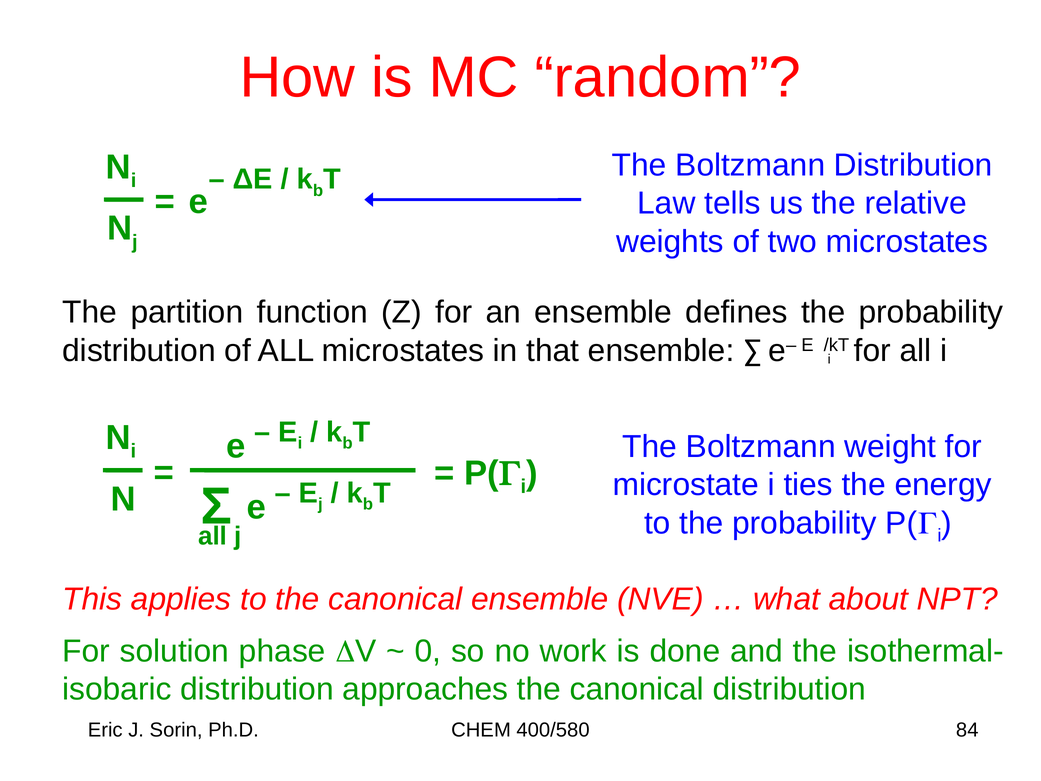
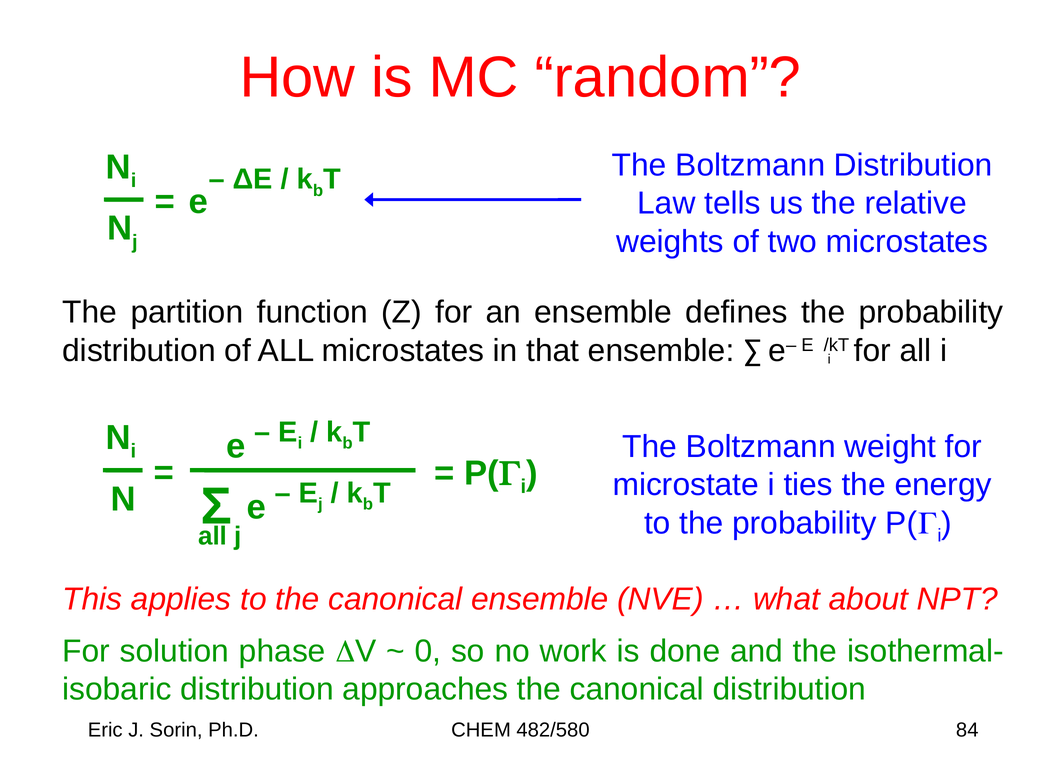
400/580: 400/580 -> 482/580 (553, 730)
